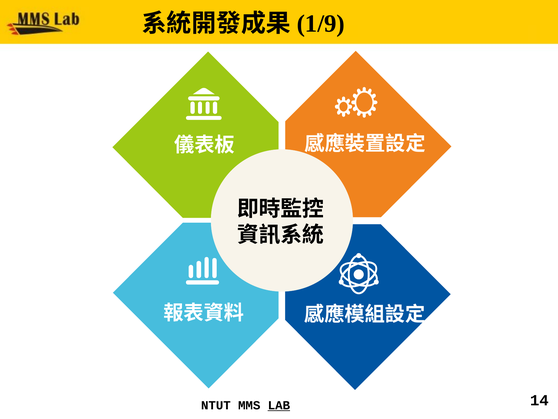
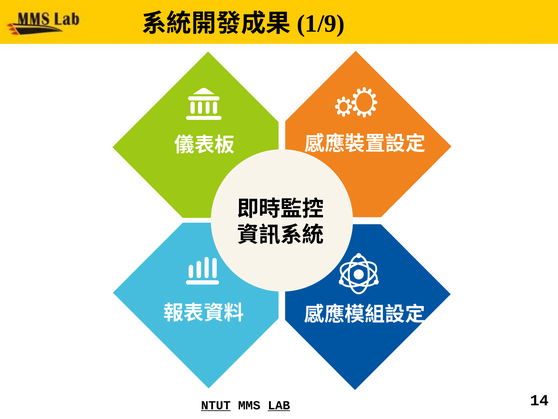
NTUT underline: none -> present (216, 405)
